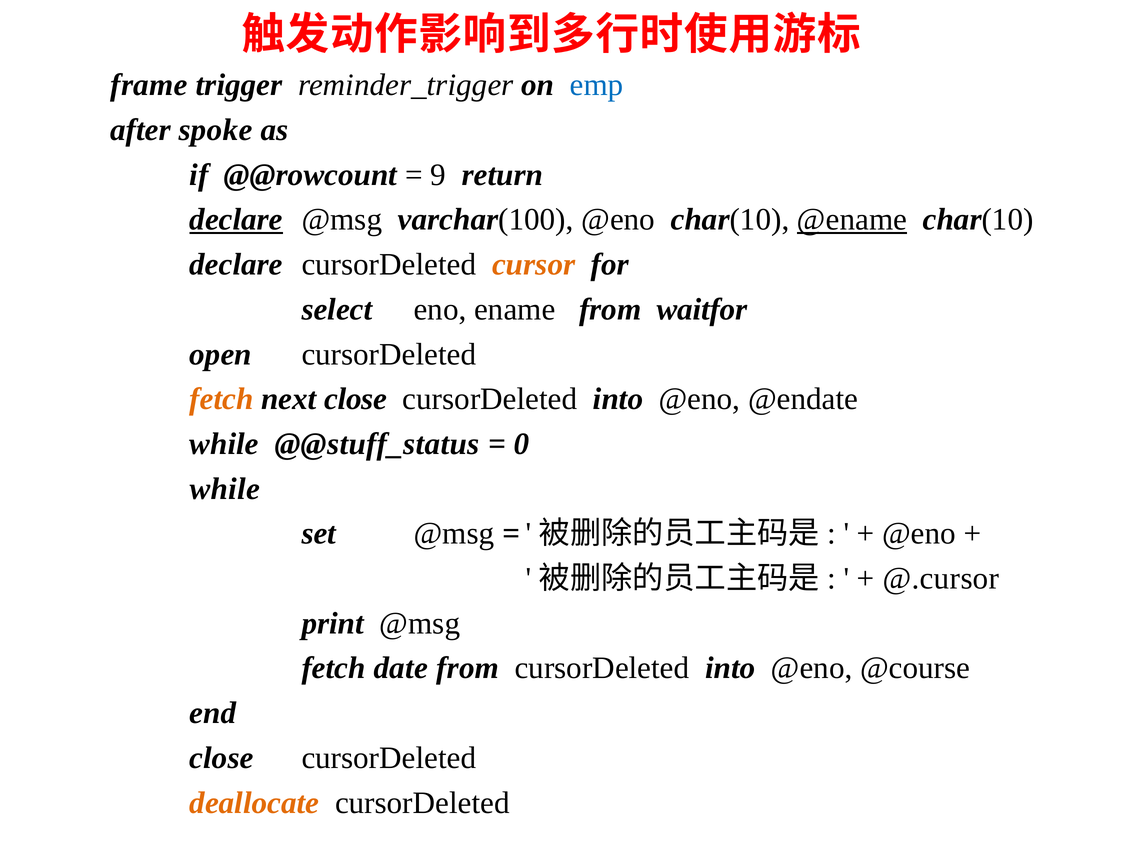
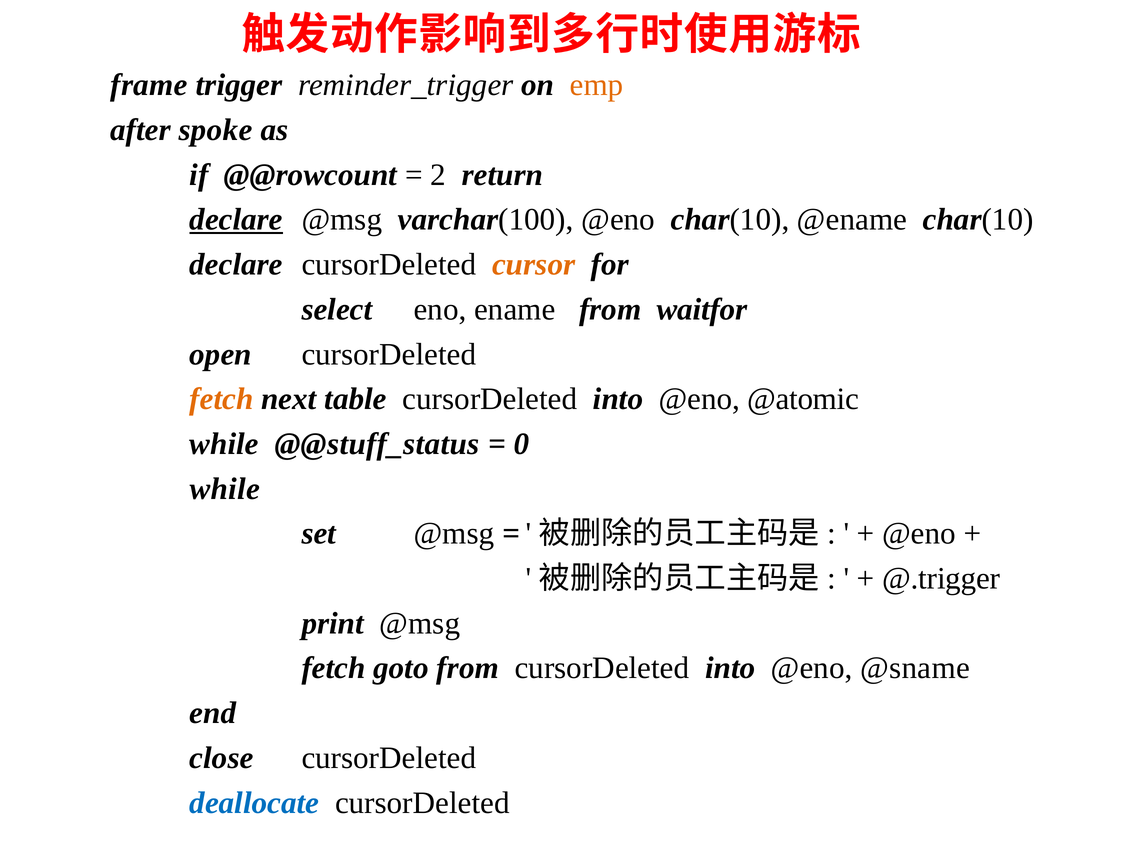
emp colour: blue -> orange (597, 85)
9: 9 -> 2 (438, 175)
@ename underline: present -> none (852, 220)
next close: close -> table (356, 399)
@endate: @endate -> @atomic (803, 399)
@.cursor: @.cursor -> @.trigger (941, 578)
date: date -> goto (401, 668)
@course: @course -> @sname (915, 668)
deallocate colour: orange -> blue (254, 803)
